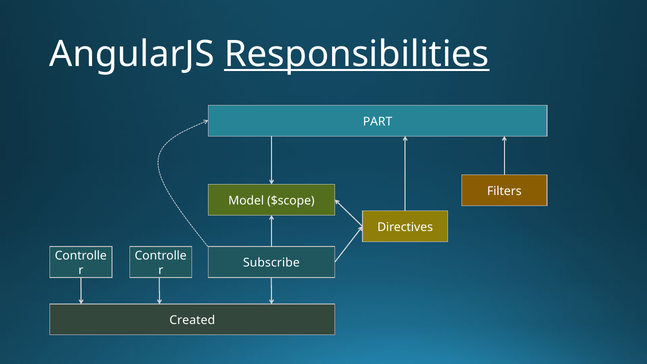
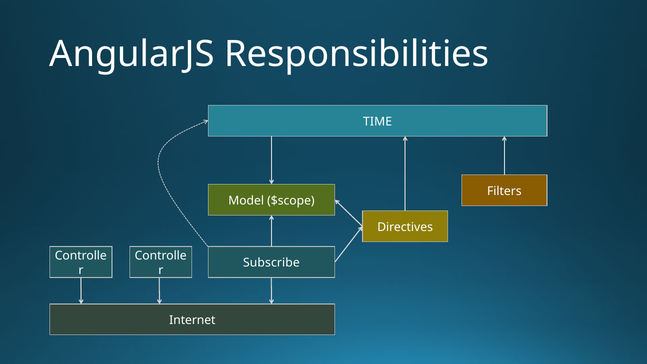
Responsibilities underline: present -> none (357, 54)
PART: PART -> TIME (378, 122)
Created: Created -> Internet (192, 320)
